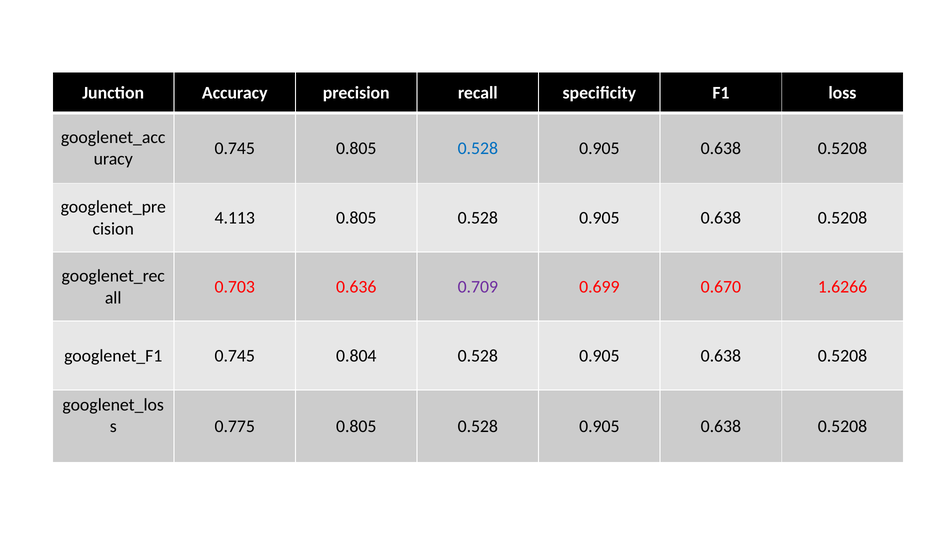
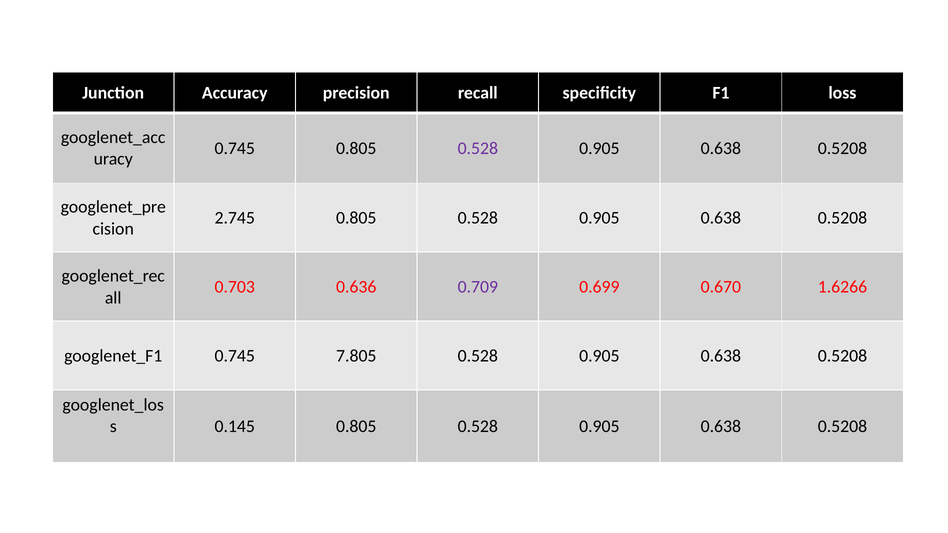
0.528 colour: blue -> purple (478, 148)
4.113: 4.113 -> 2.745 (235, 218)
0.804: 0.804 -> 7.805 (356, 356)
0.775: 0.775 -> 0.145 (235, 427)
